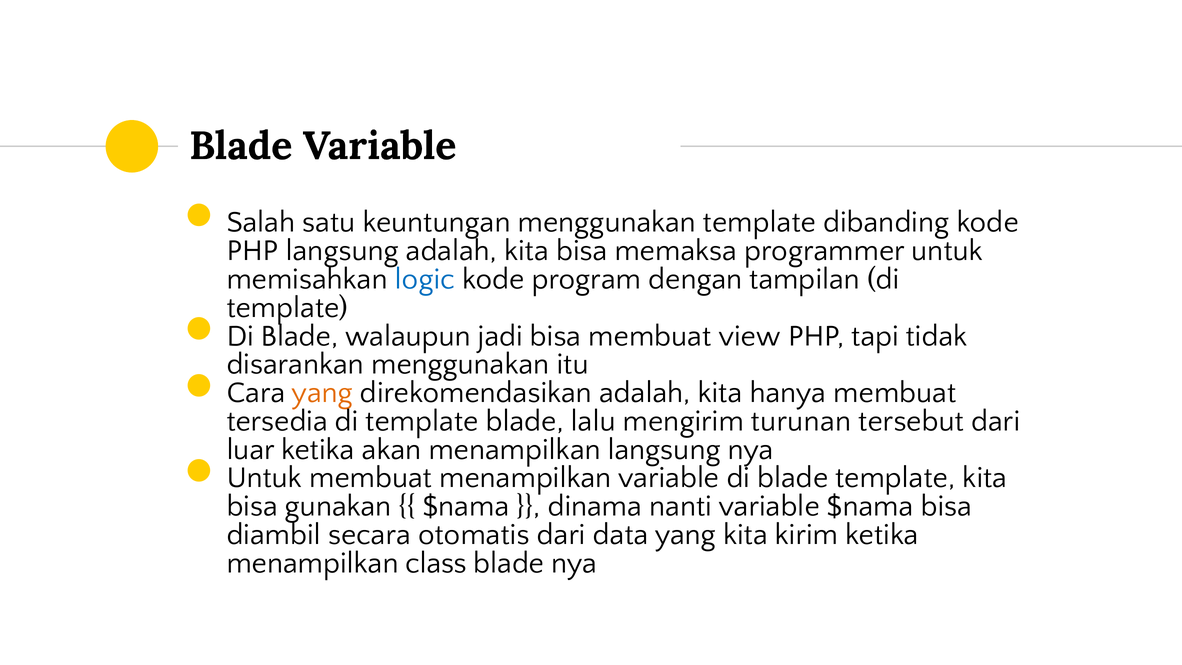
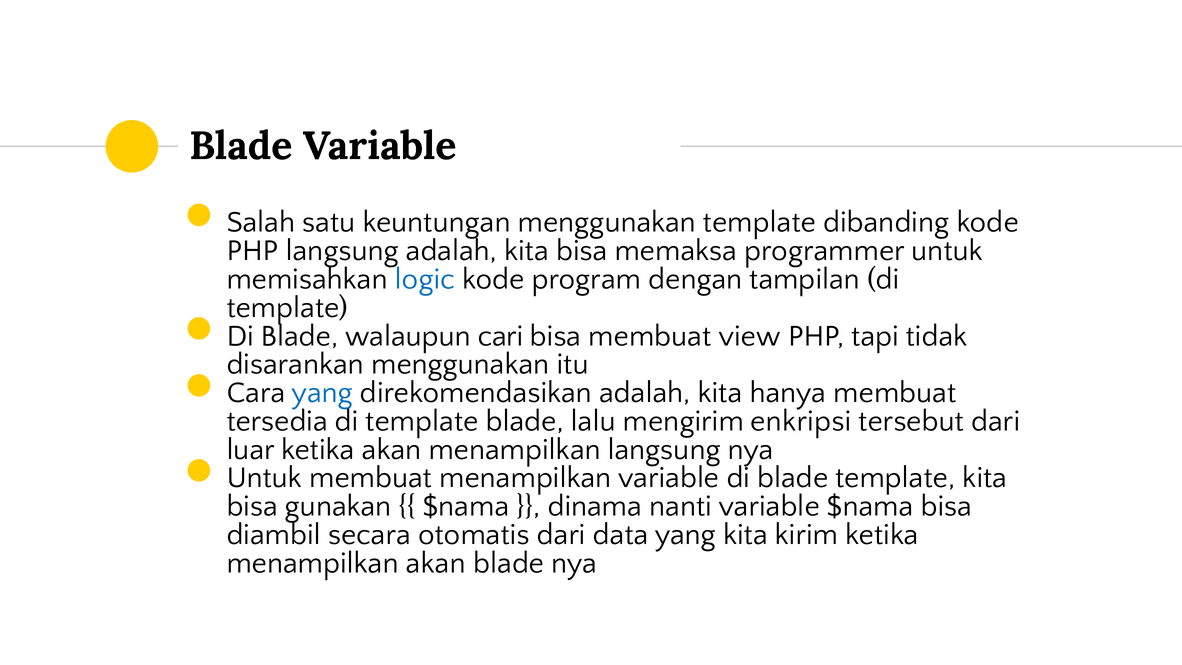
jadi: jadi -> cari (500, 336)
yang colour: orange -> blue (322, 393)
turunan: turunan -> enkripsi (801, 421)
menampilkan class: class -> akan (436, 563)
